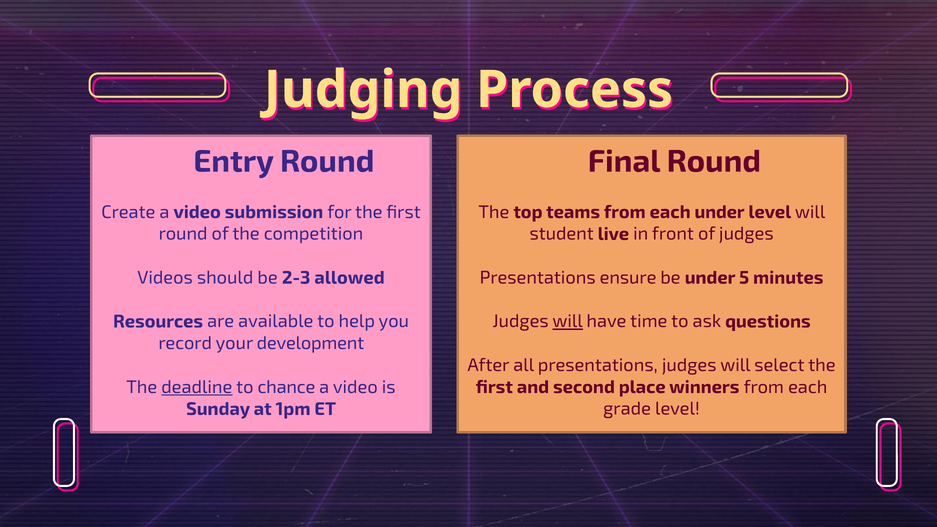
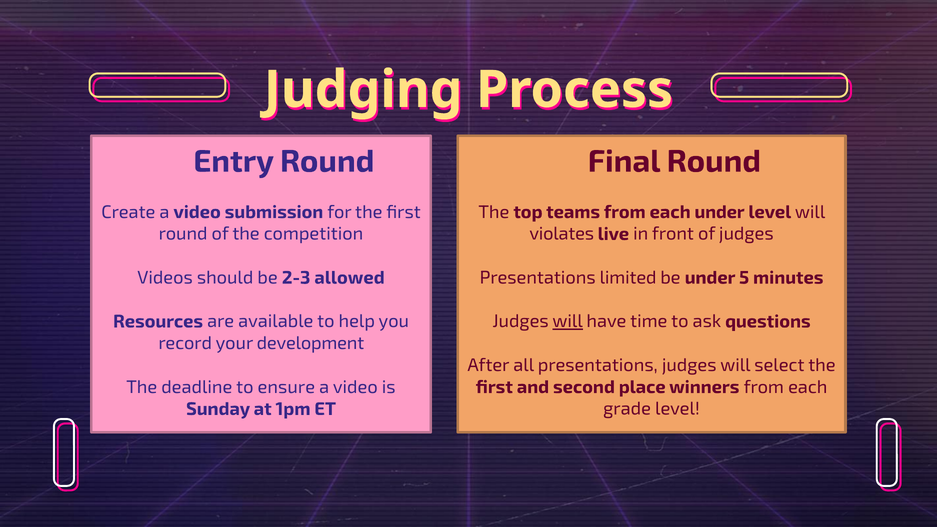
student: student -> violates (562, 234)
ensure: ensure -> limited (628, 278)
deadline underline: present -> none (197, 387)
chance: chance -> ensure (286, 387)
